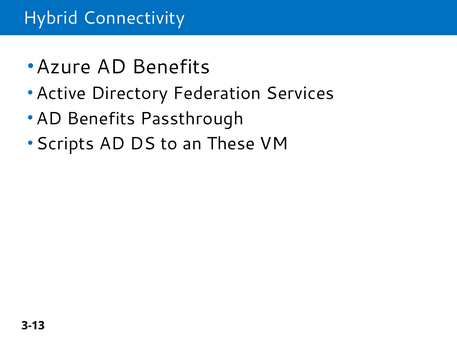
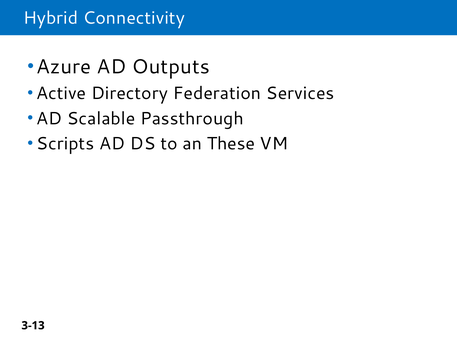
Azure AD Benefits: Benefits -> Outputs (171, 67)
Benefits: Benefits -> Scalable (101, 119)
